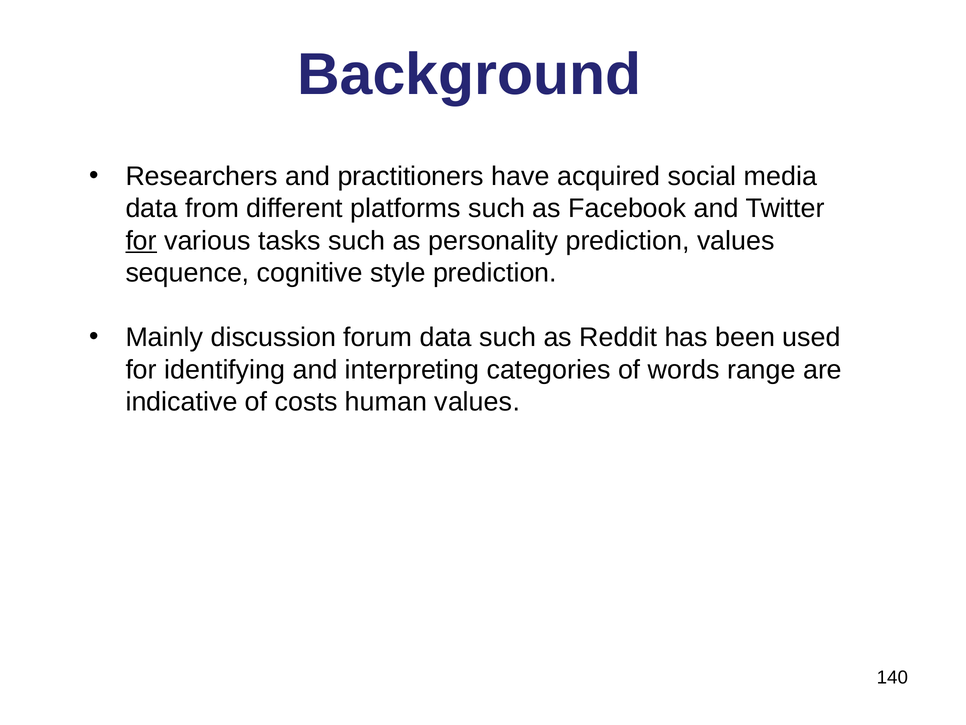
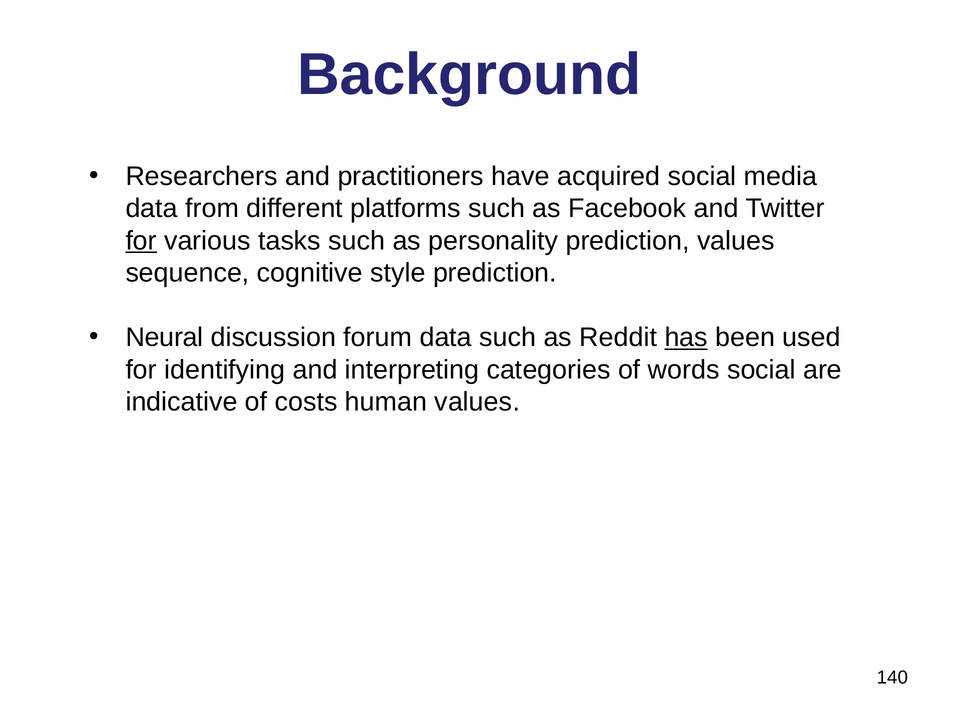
Mainly: Mainly -> Neural (164, 337)
has underline: none -> present (686, 337)
words range: range -> social (761, 370)
